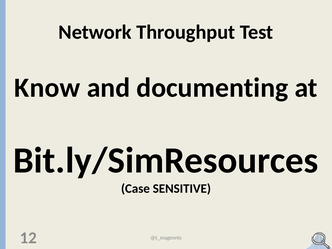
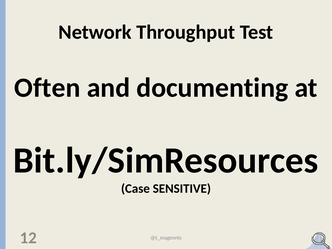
Know: Know -> Often (47, 88)
